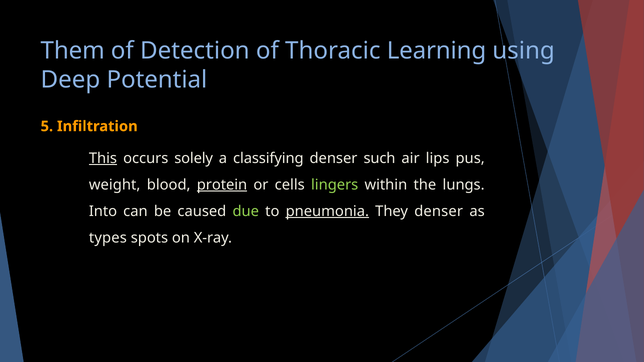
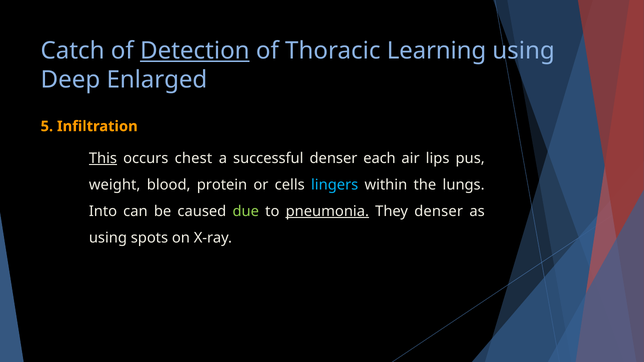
Them: Them -> Catch (73, 51)
Detection underline: none -> present (195, 51)
Potential: Potential -> Enlarged (157, 80)
solely: solely -> chest (193, 158)
classifying: classifying -> successful (268, 158)
such: such -> each (380, 158)
protein underline: present -> none (222, 185)
lingers colour: light green -> light blue (335, 185)
types: types -> using (108, 238)
